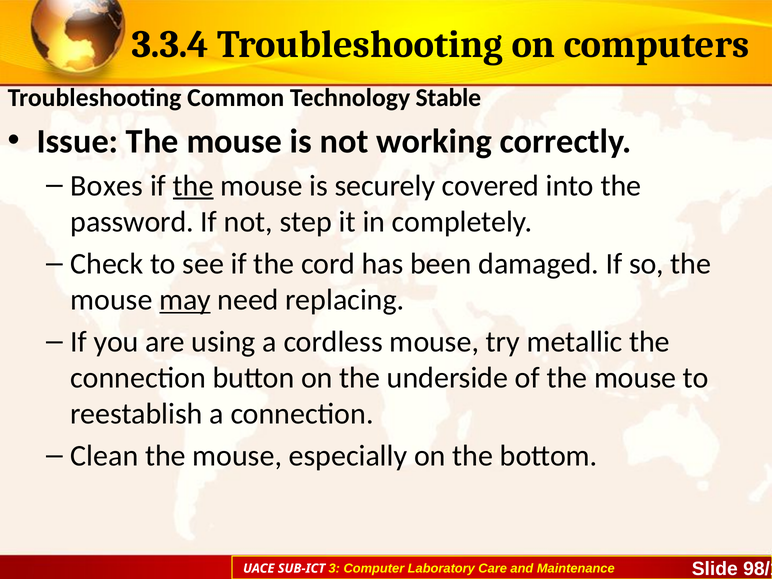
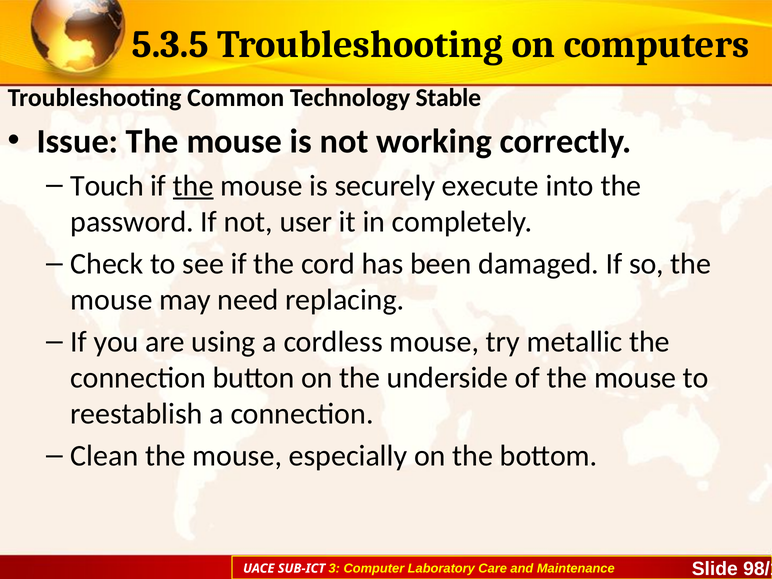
3.3.4: 3.3.4 -> 5.3.5 (170, 44)
Boxes: Boxes -> Touch (107, 186)
covered: covered -> execute (490, 186)
step: step -> user (306, 222)
may underline: present -> none (185, 300)
